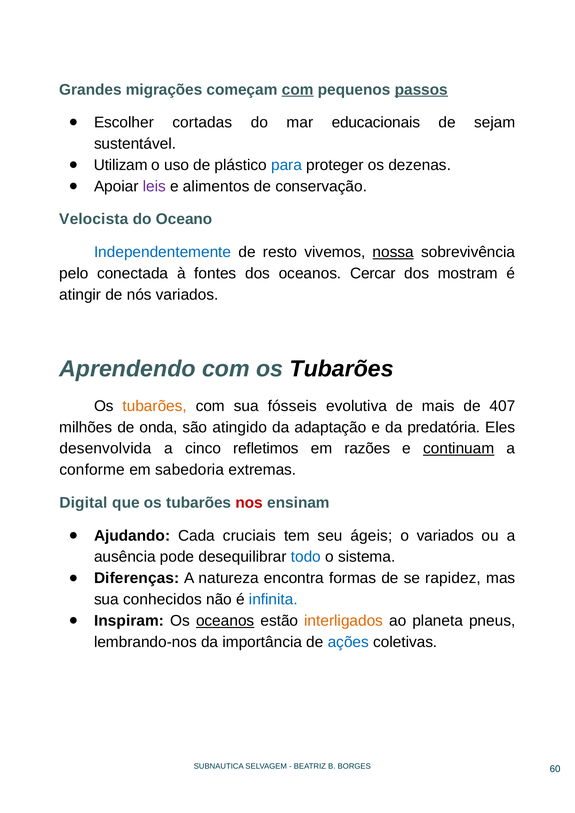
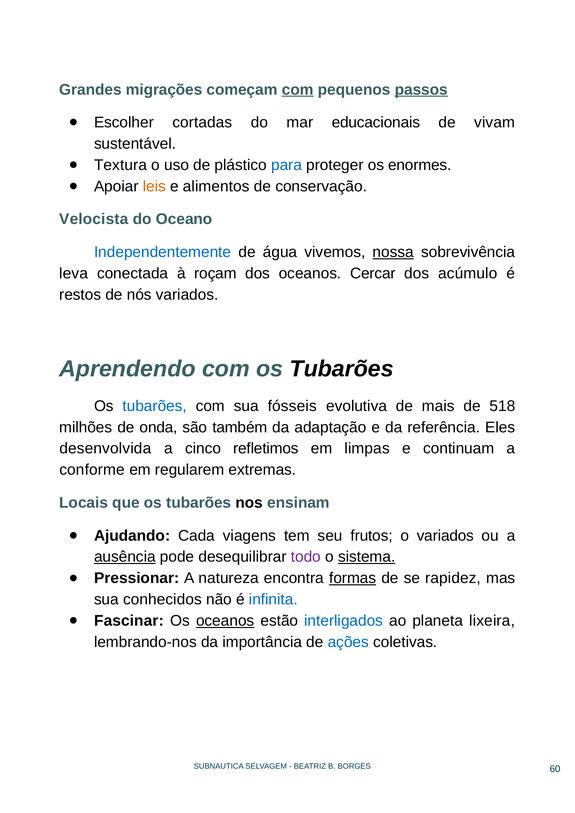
sejam: sejam -> vivam (495, 122)
Utilizam: Utilizam -> Textura (121, 165)
dezenas: dezenas -> enormes (420, 165)
leis colour: purple -> orange (154, 186)
resto: resto -> água (280, 252)
pelo: pelo -> leva (74, 273)
fontes: fontes -> roçam (215, 273)
mostram: mostram -> acúmulo (468, 273)
atingir: atingir -> restos (80, 295)
tubarões colour: orange -> blue (155, 406)
407: 407 -> 518 (502, 406)
atingido: atingido -> também (240, 427)
predatória: predatória -> referência (444, 427)
razões: razões -> limpas (367, 449)
continuam underline: present -> none (459, 449)
sabedoria: sabedoria -> regularem (190, 470)
Digital: Digital -> Locais (84, 503)
nos colour: red -> black (249, 503)
cruciais: cruciais -> viagens (249, 536)
ágeis: ágeis -> frutos (372, 536)
ausência underline: none -> present (125, 557)
todo colour: blue -> purple (306, 557)
sistema underline: none -> present (367, 557)
Diferenças: Diferenças -> Pressionar (137, 578)
formas underline: none -> present (353, 578)
Inspiram: Inspiram -> Fascinar (129, 621)
interligados colour: orange -> blue (344, 621)
pneus: pneus -> lixeira (492, 621)
